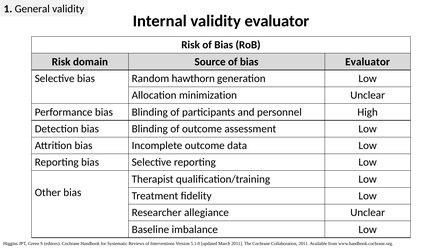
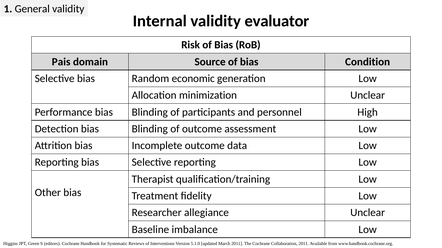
Risk: Risk -> Pais (61, 62)
bias Evaluator: Evaluator -> Condition (368, 62)
hawthorn: hawthorn -> economic (193, 79)
